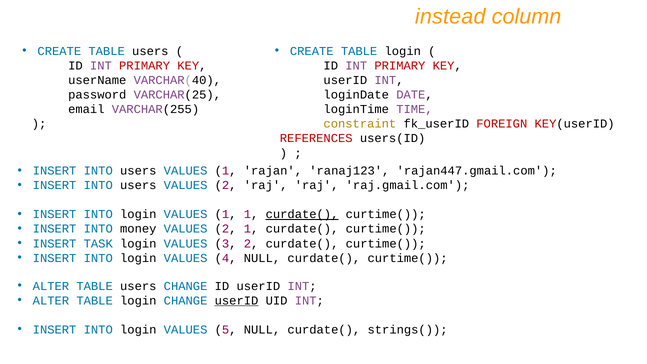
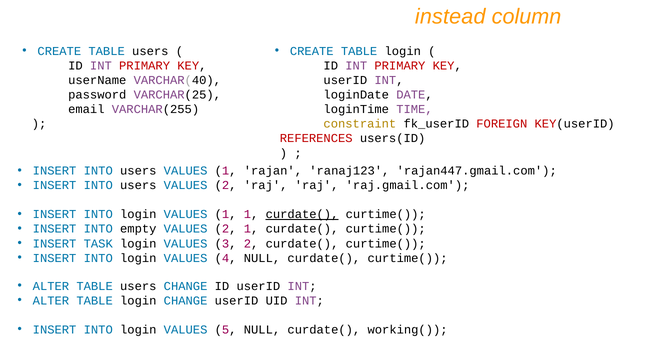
money: money -> empty (138, 229)
userID underline: present -> none (237, 301)
strings(: strings( -> working( (408, 330)
